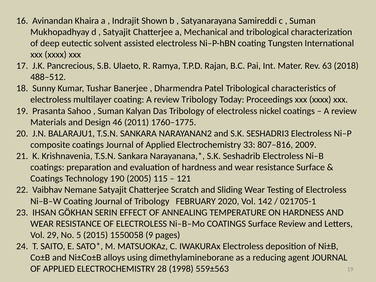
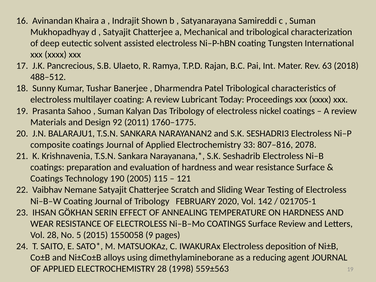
review Tribology: Tribology -> Lubricant (199, 100)
46: 46 -> 92 (117, 122)
2009: 2009 -> 2078 (306, 145)
Vol 29: 29 -> 28 (53, 235)
